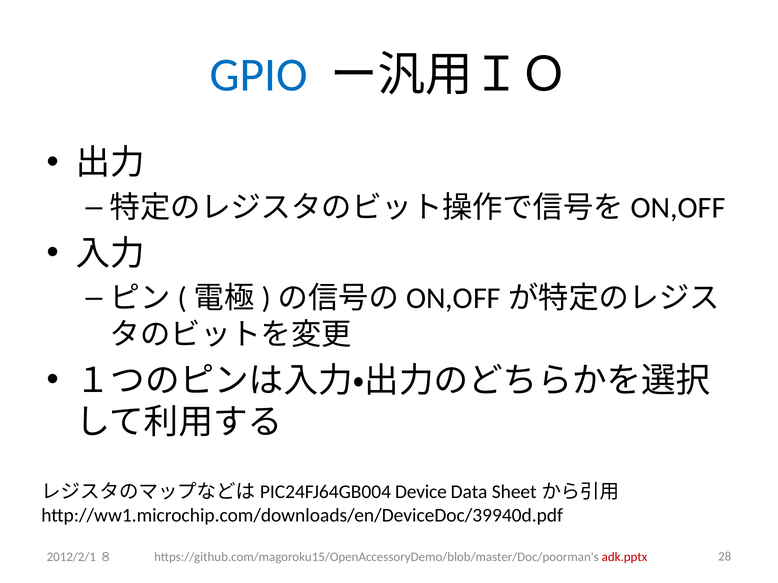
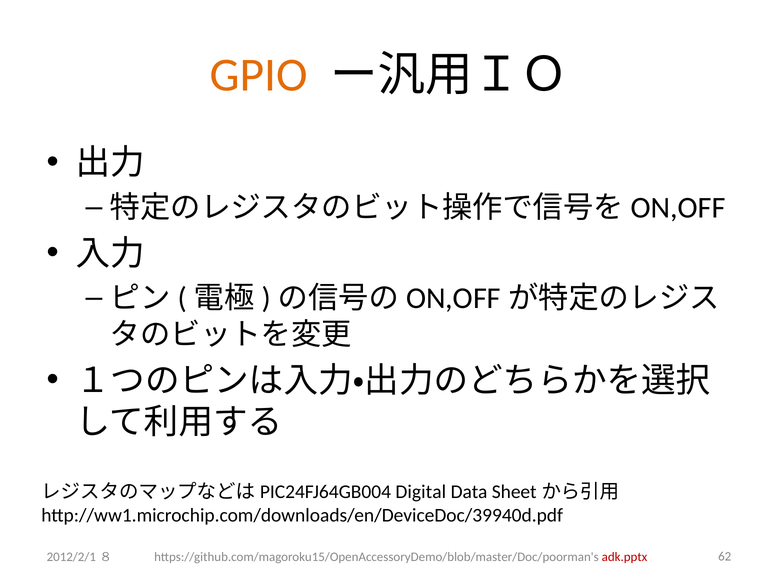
GPIO colour: blue -> orange (259, 75)
Device: Device -> Digital (421, 492)
28: 28 -> 62 (725, 557)
